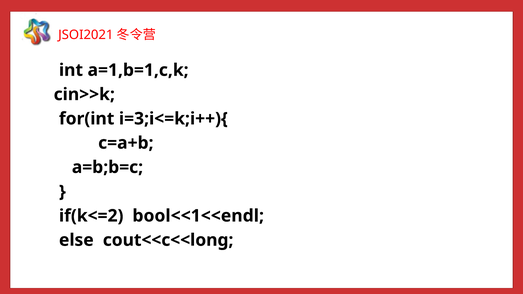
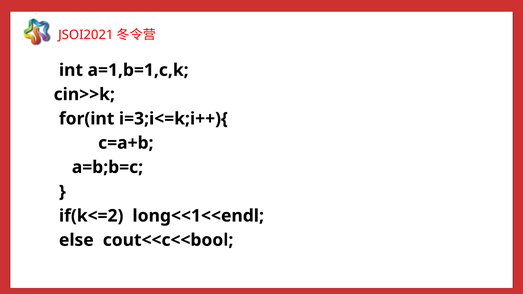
bool<<1<<endl: bool<<1<<endl -> long<<1<<endl (198, 216)
cout<<c<<long: cout<<c<<long -> cout<<c<<bool (168, 240)
